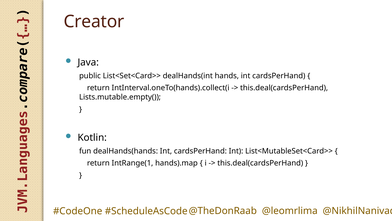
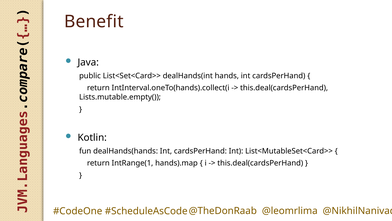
Creator: Creator -> Benefit (94, 22)
